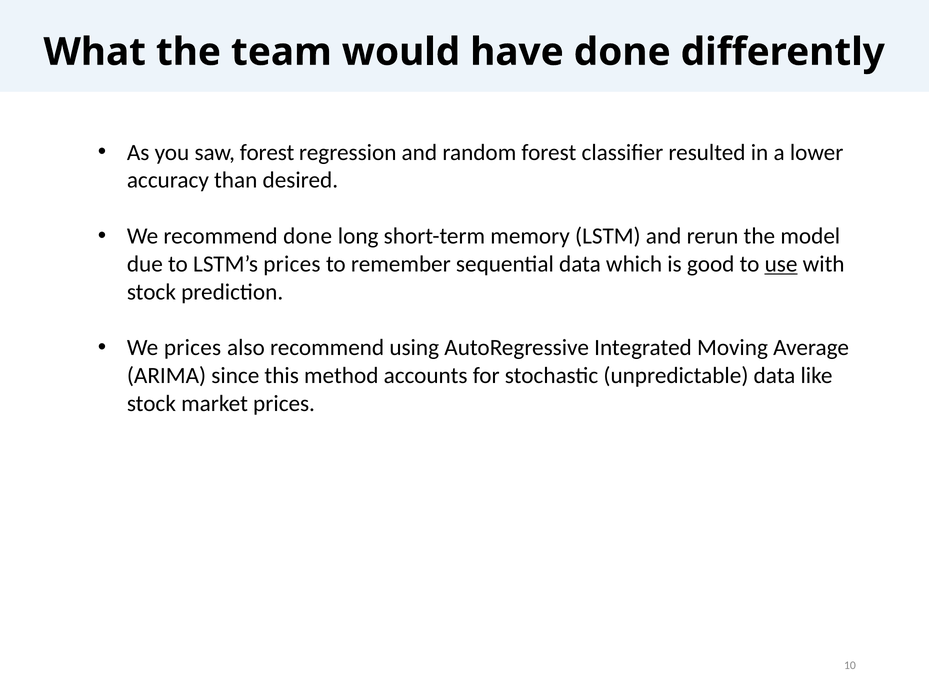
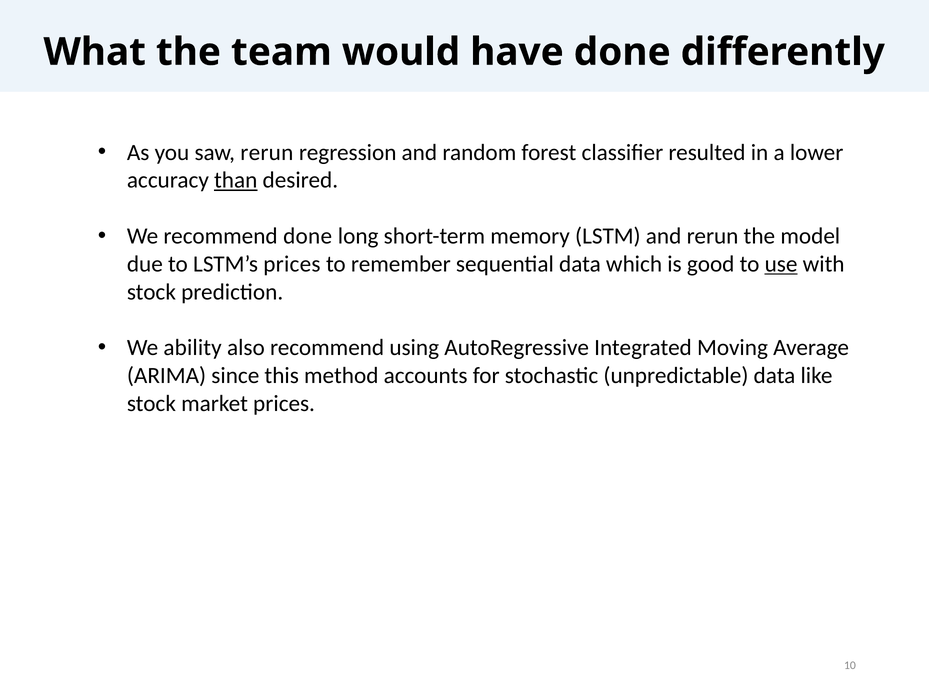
saw forest: forest -> rerun (267, 152)
than underline: none -> present (236, 180)
We prices: prices -> ability (193, 347)
